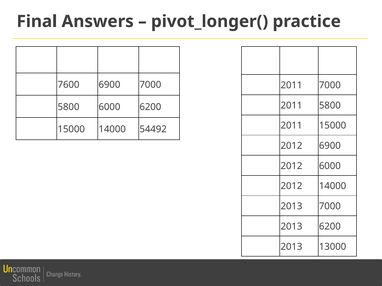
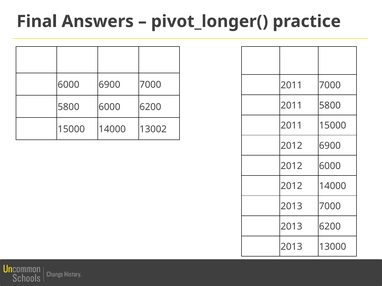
FR 7600: 7600 -> 6000 (69, 85)
54492: 54492 -> 13002 (153, 129)
